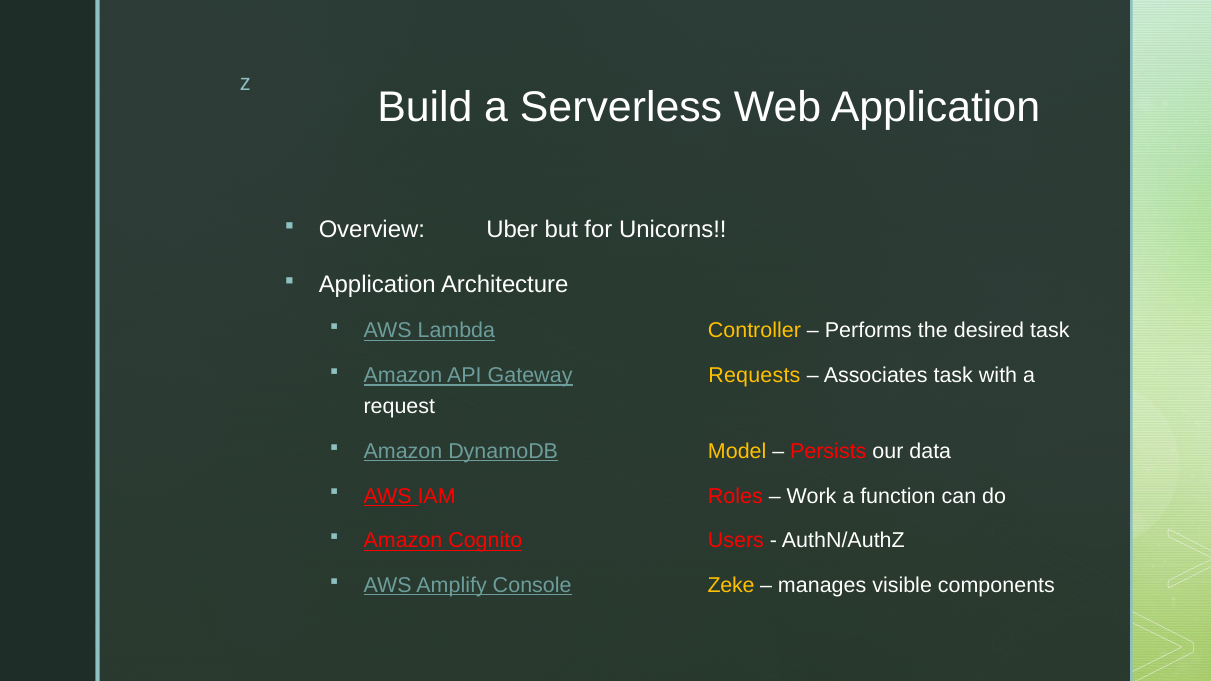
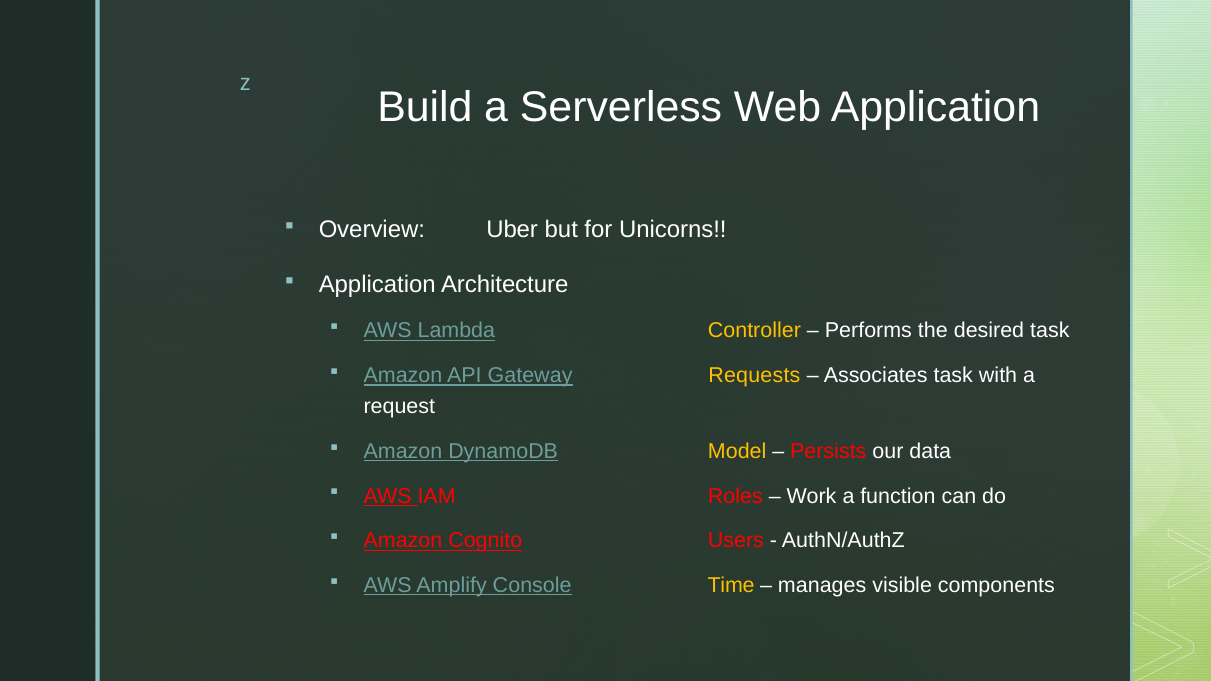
Zeke: Zeke -> Time (731, 586)
